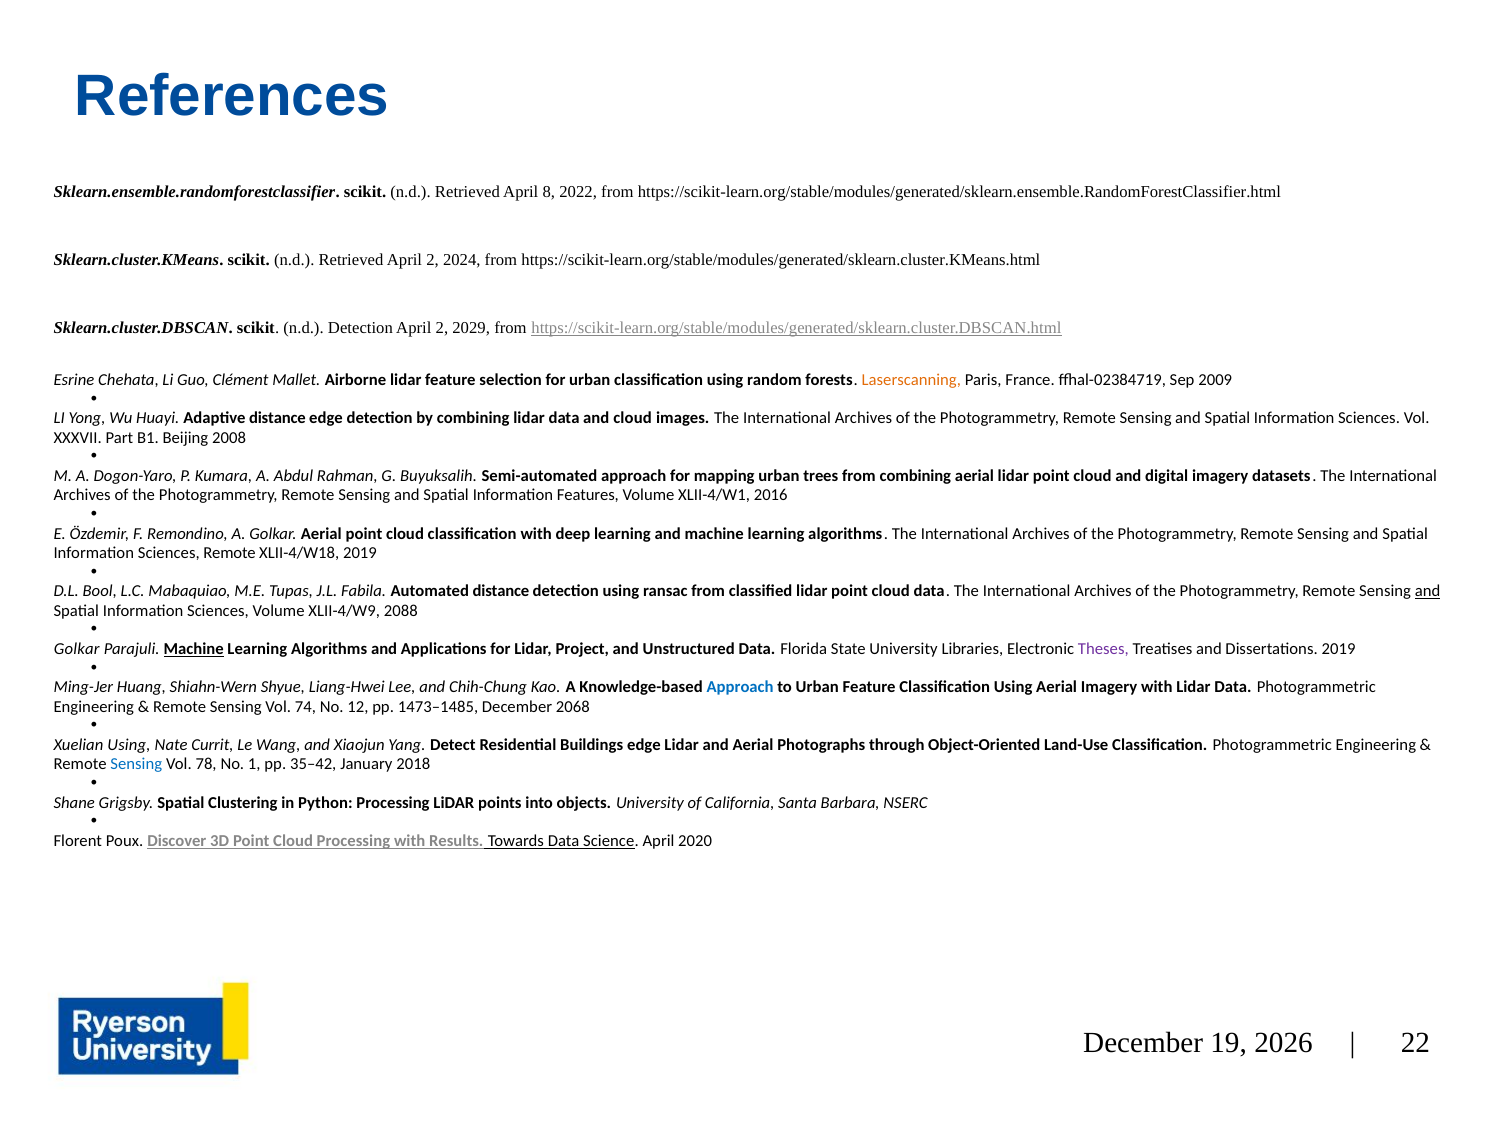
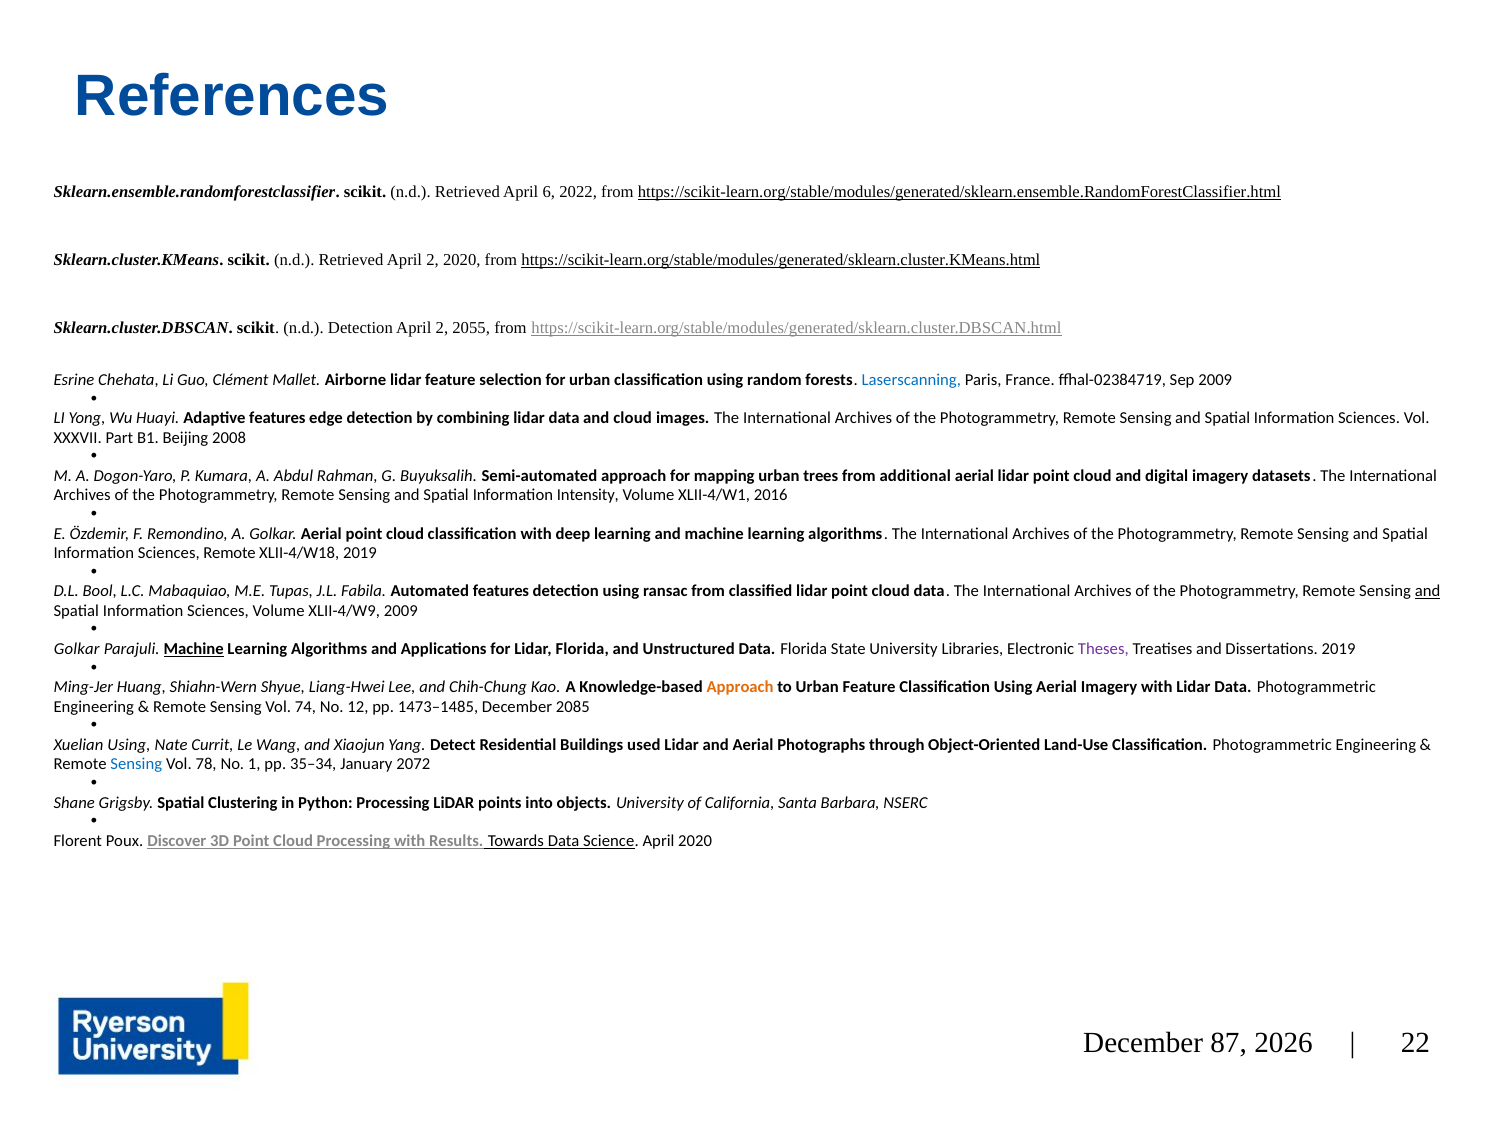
8: 8 -> 6 (549, 192)
https://scikit-learn.org/stable/modules/generated/sklearn.ensemble.RandomForestClassifier.html underline: none -> present (959, 192)
2 2024: 2024 -> 2020 (462, 260)
https://scikit-learn.org/stable/modules/generated/sklearn.cluster.KMeans.html underline: none -> present (781, 260)
2029: 2029 -> 2055 (471, 328)
Laserscanning colour: orange -> blue (911, 380)
Adaptive distance: distance -> features (277, 418)
from combining: combining -> additional (915, 476)
Features: Features -> Intensity (588, 495)
Automated distance: distance -> features (501, 591)
XLII-4/W9 2088: 2088 -> 2009 (401, 610)
Lidar Project: Project -> Florida (582, 649)
Approach colour: blue -> orange (740, 687)
2068: 2068 -> 2085 (573, 706)
Buildings edge: edge -> used (644, 745)
35–42: 35–42 -> 35–34 (313, 764)
2018: 2018 -> 2072 (413, 764)
19: 19 -> 87 (1229, 1042)
